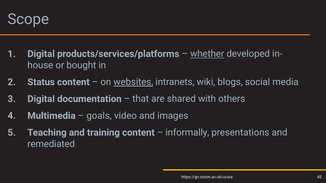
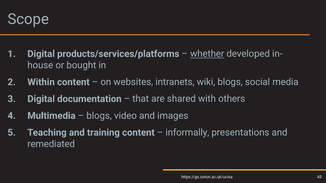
Status: Status -> Within (41, 82)
websites underline: present -> none (133, 82)
goals: goals -> blogs (99, 116)
